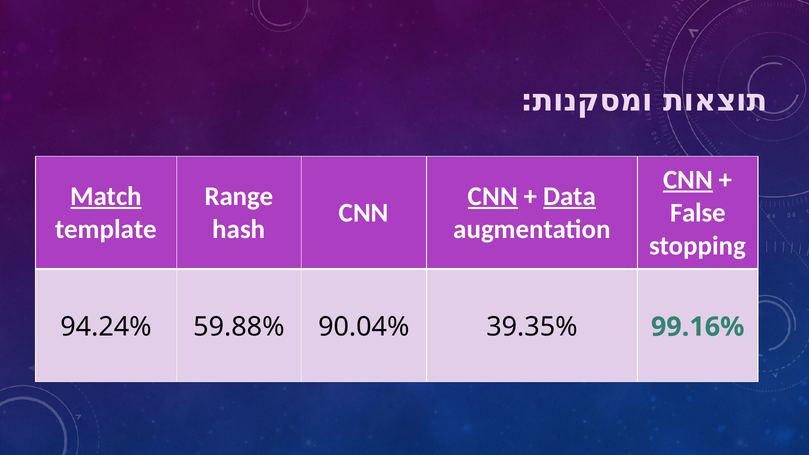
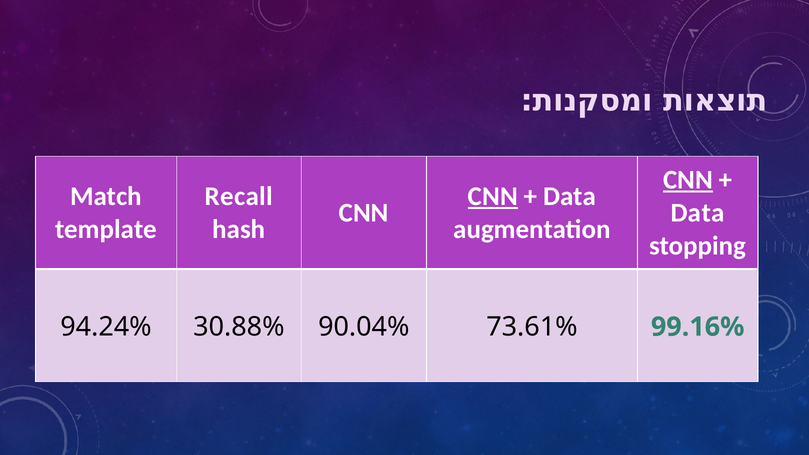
Match underline: present -> none (106, 196)
Range: Range -> Recall (239, 196)
Data underline: present -> none (570, 196)
False: False -> Data (698, 213)
59.88%: 59.88% -> 30.88% (239, 327)
39.35%: 39.35% -> 73.61% (532, 327)
